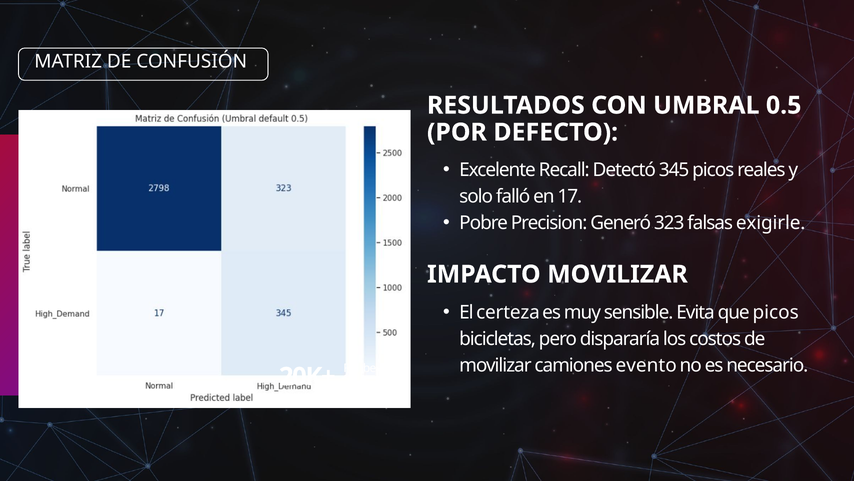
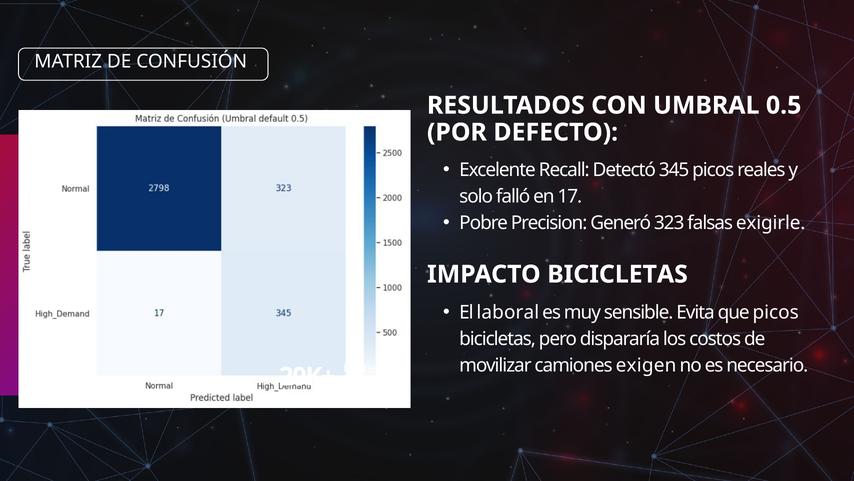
IMPACTO MOVILIZAR: MOVILIZAR -> BICICLETAS (617, 274)
certeza: certeza -> laboral (508, 312)
evento: evento -> exigen (646, 365)
